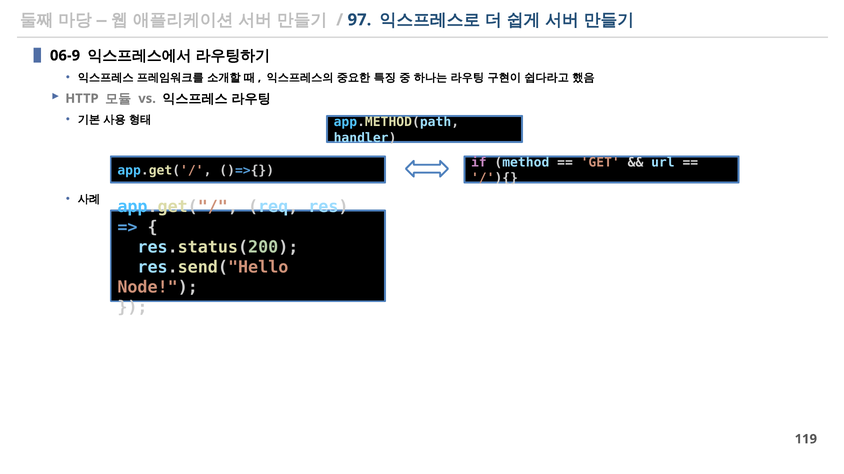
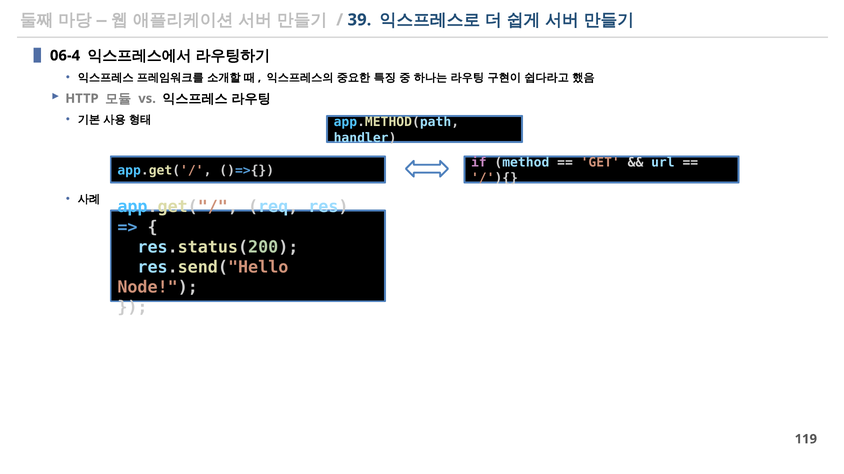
97: 97 -> 39 (359, 20)
06-9: 06-9 -> 06-4 (65, 56)
